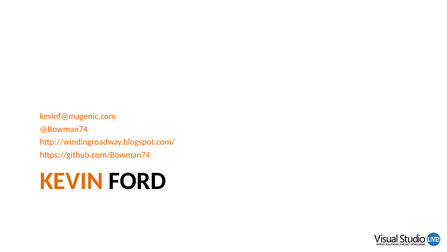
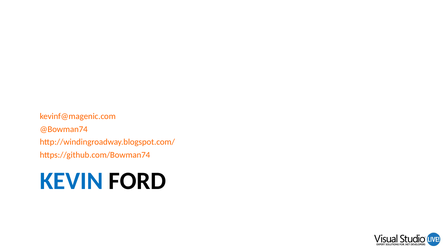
KEVIN colour: orange -> blue (71, 180)
